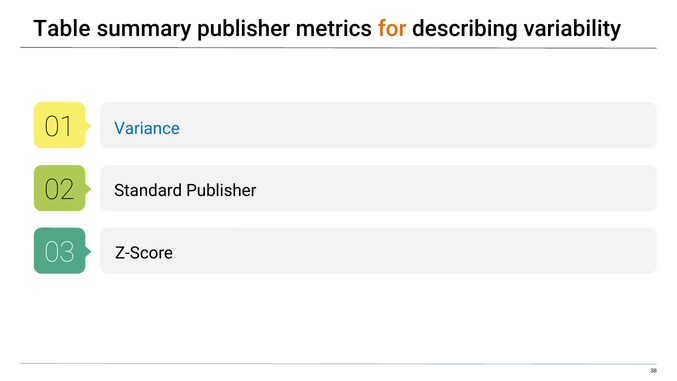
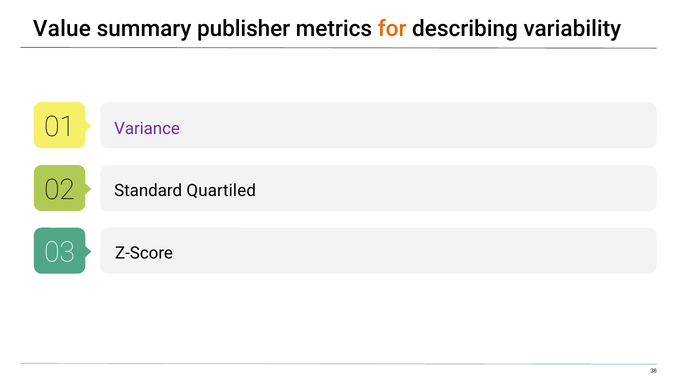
Table: Table -> Value (62, 29)
Variance colour: blue -> purple (147, 129)
Standard Publisher: Publisher -> Quartiled (221, 191)
